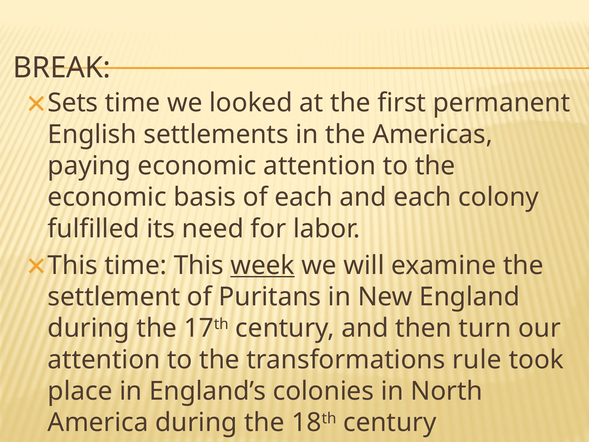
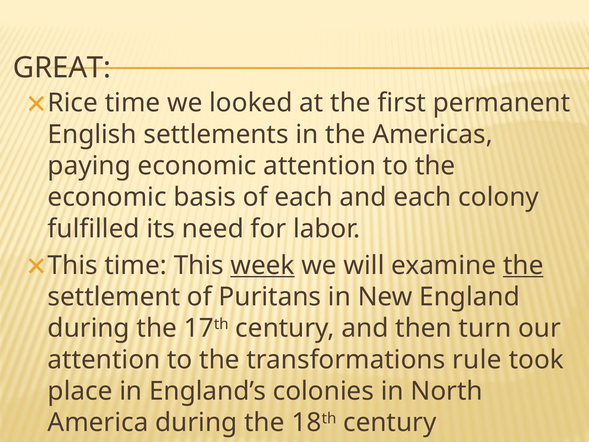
BREAK: BREAK -> GREAT (62, 68)
Sets: Sets -> Rice (73, 103)
the underline: none -> present (523, 265)
